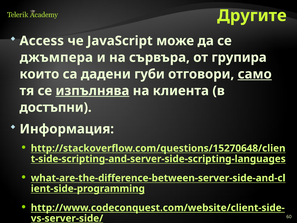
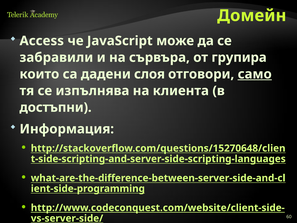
Другите: Другите -> Домейн (252, 16)
джъмпера: джъмпера -> забравили (56, 57)
губи: губи -> слоя (150, 74)
изпълнява underline: present -> none (92, 91)
